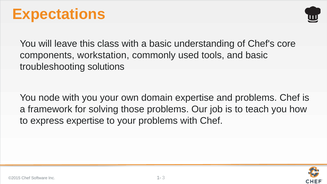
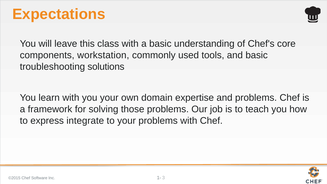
node: node -> learn (49, 98)
express expertise: expertise -> integrate (85, 121)
